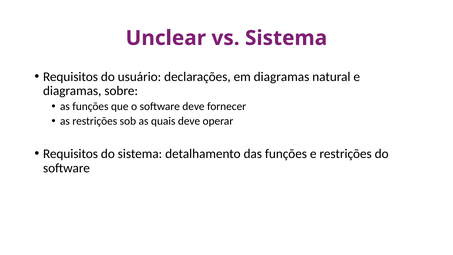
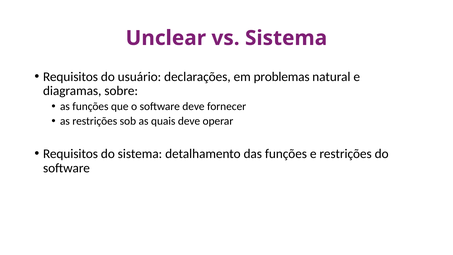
em diagramas: diagramas -> problemas (282, 77)
